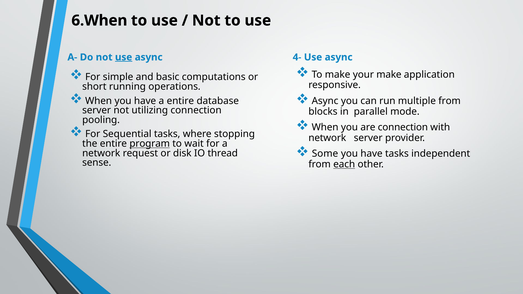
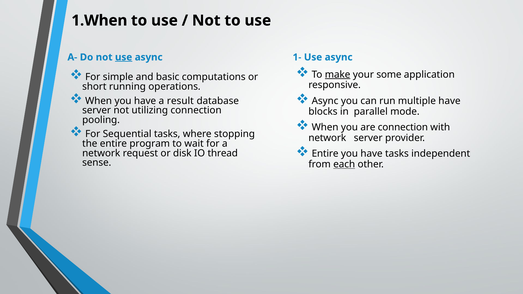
6.When: 6.When -> 1.When (99, 20)
4-: 4- -> 1- (297, 57)
make underline: none -> present (338, 75)
your make: make -> some (389, 75)
a entire: entire -> result (180, 101)
multiple from: from -> have (449, 101)
program underline: present -> none (150, 144)
Some: Some -> Entire (325, 154)
